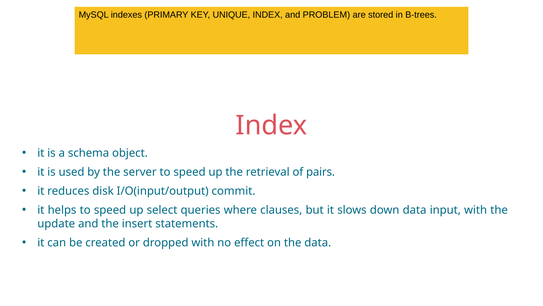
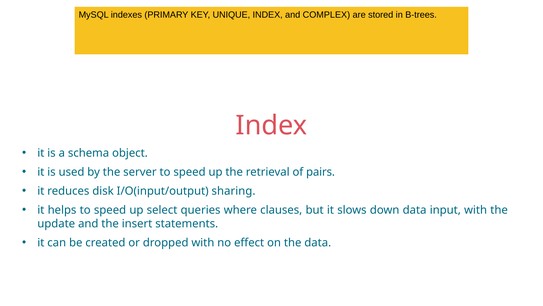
PROBLEM: PROBLEM -> COMPLEX (326, 15)
commit: commit -> sharing (233, 191)
